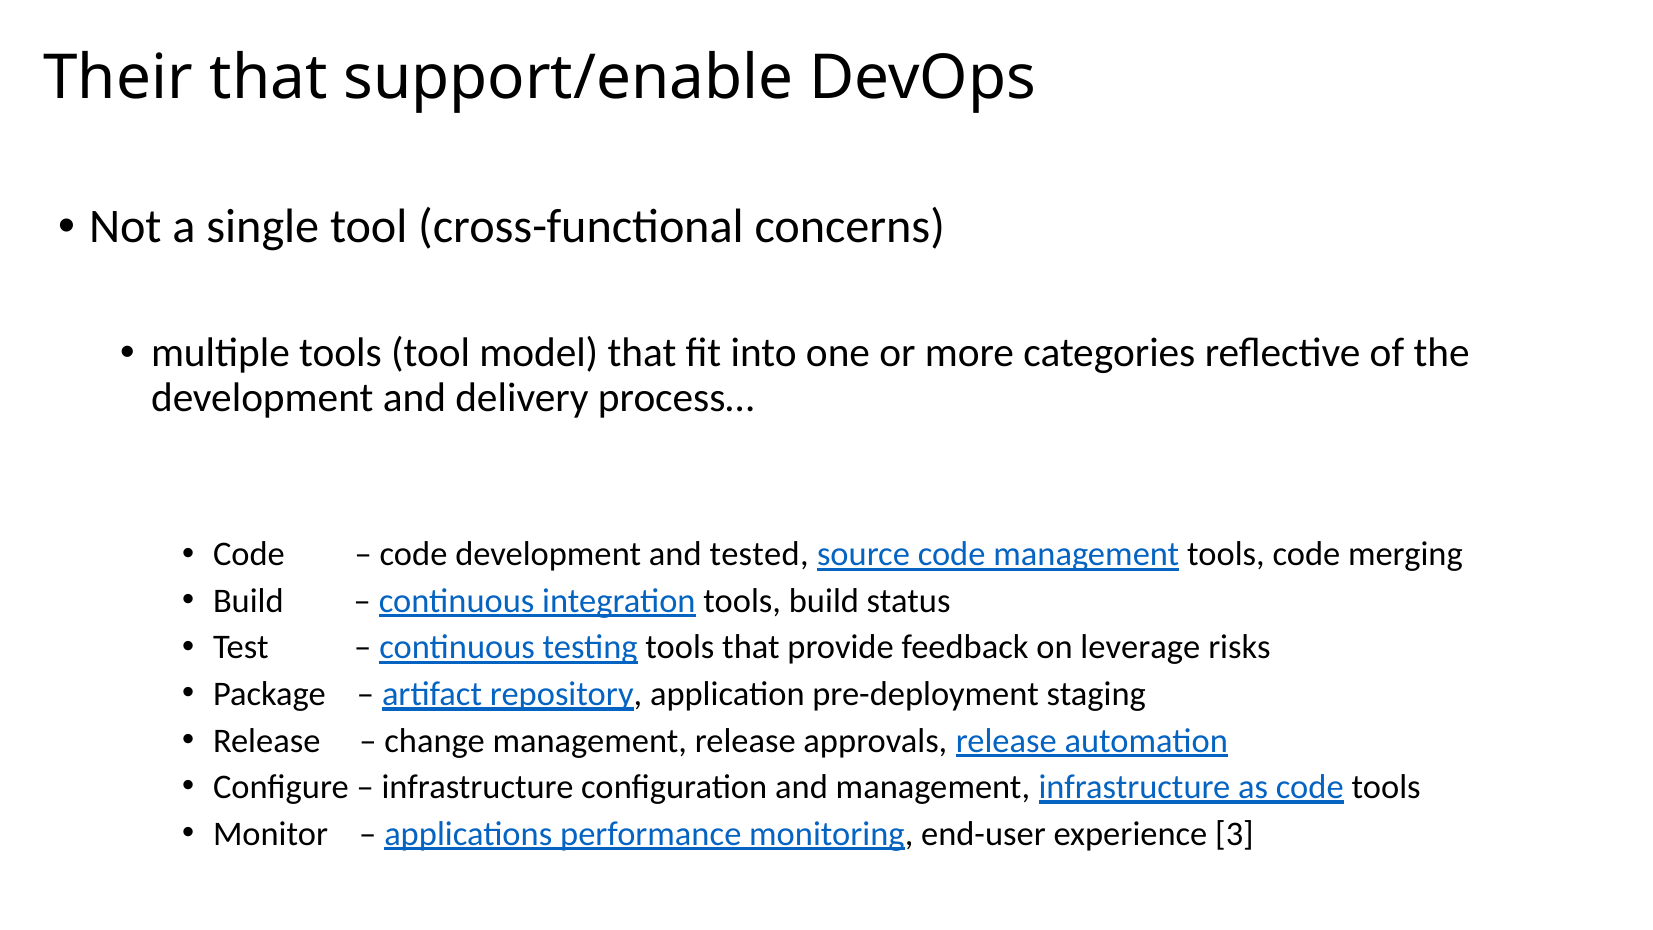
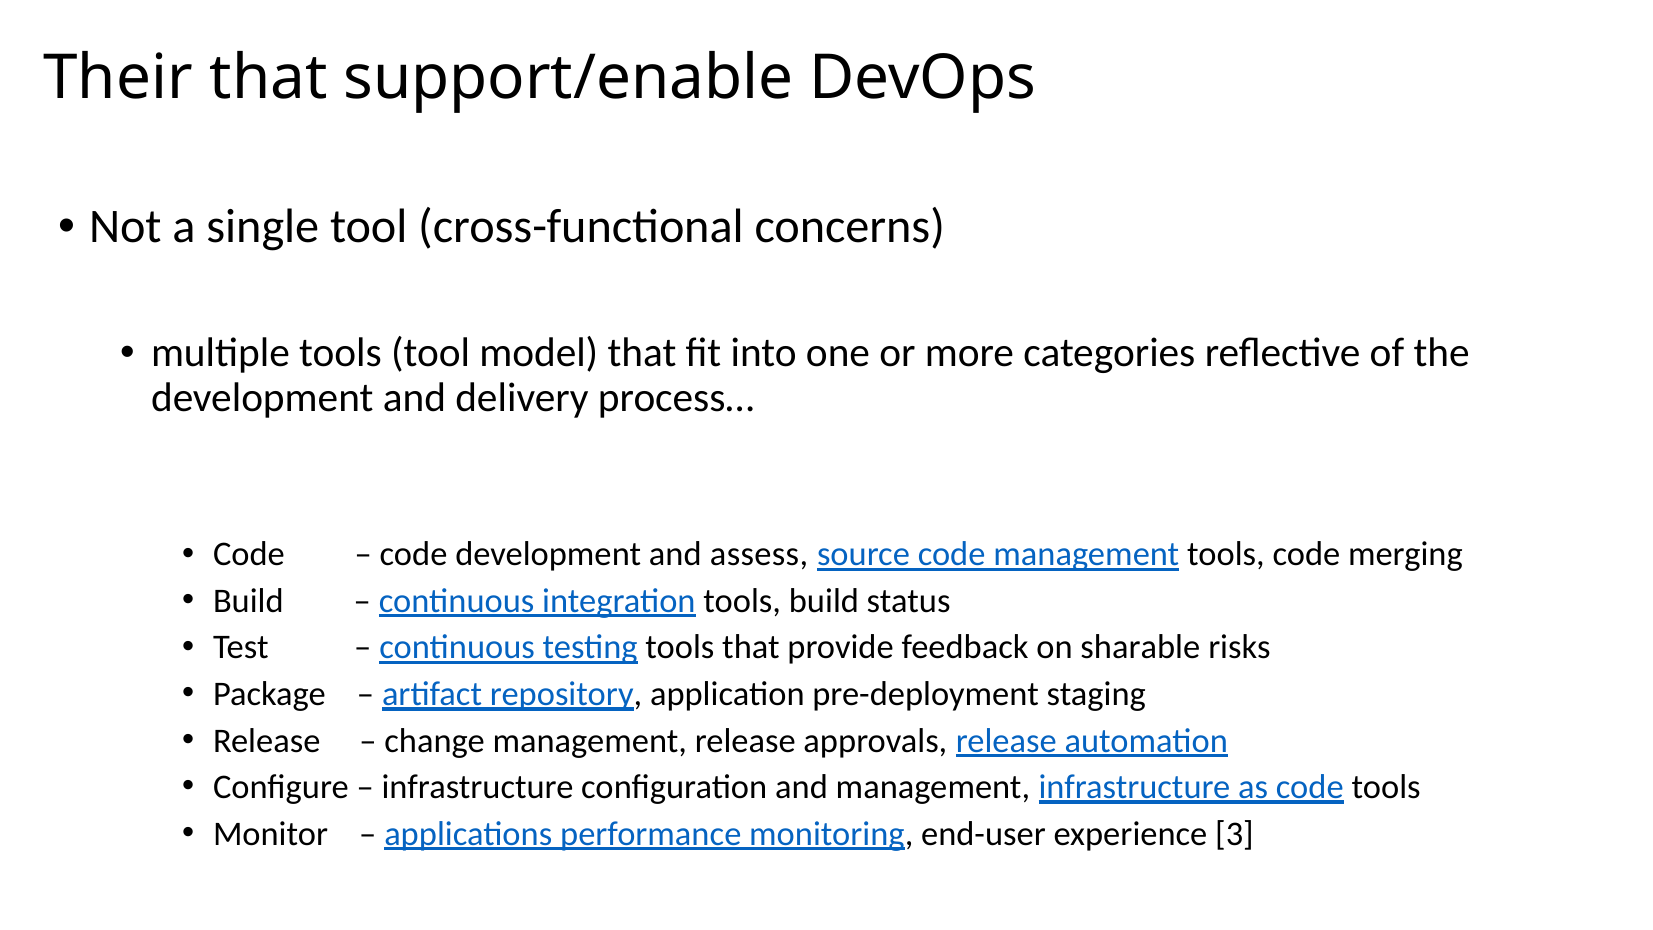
tested: tested -> assess (759, 554)
leverage: leverage -> sharable (1140, 647)
